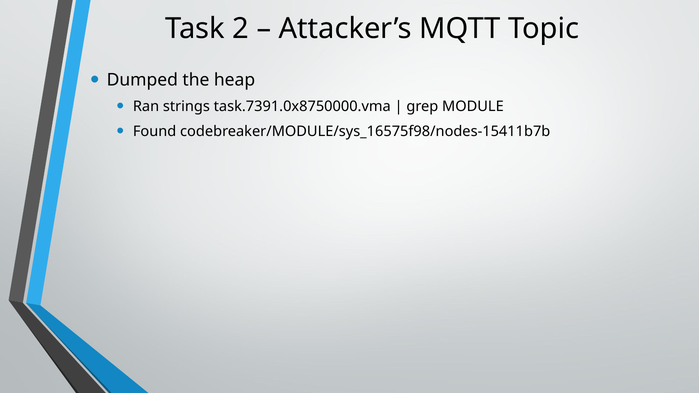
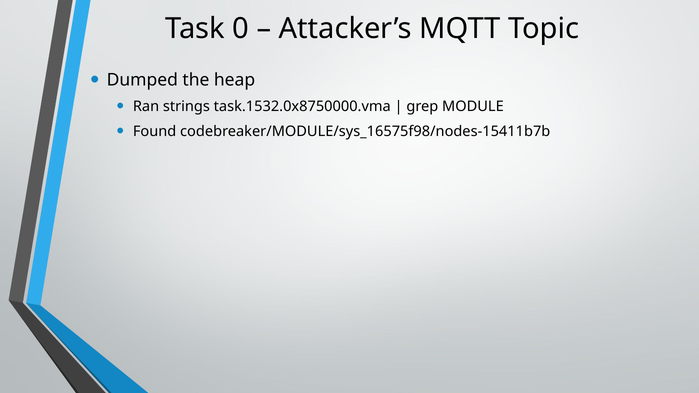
2: 2 -> 0 (241, 29)
task.7391.0x8750000.vma: task.7391.0x8750000.vma -> task.1532.0x8750000.vma (302, 107)
